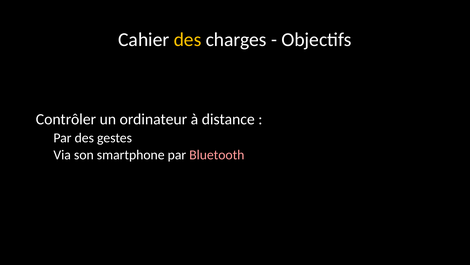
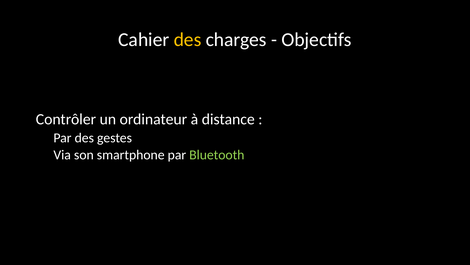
Bluetooth colour: pink -> light green (217, 155)
